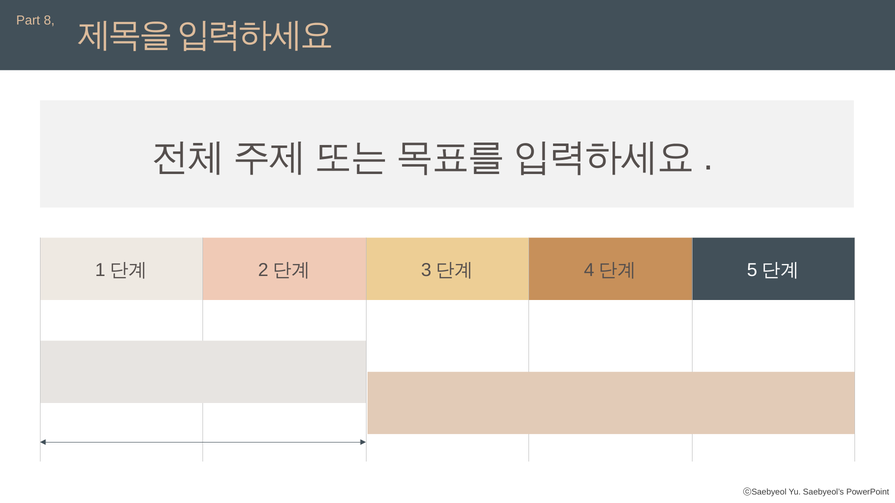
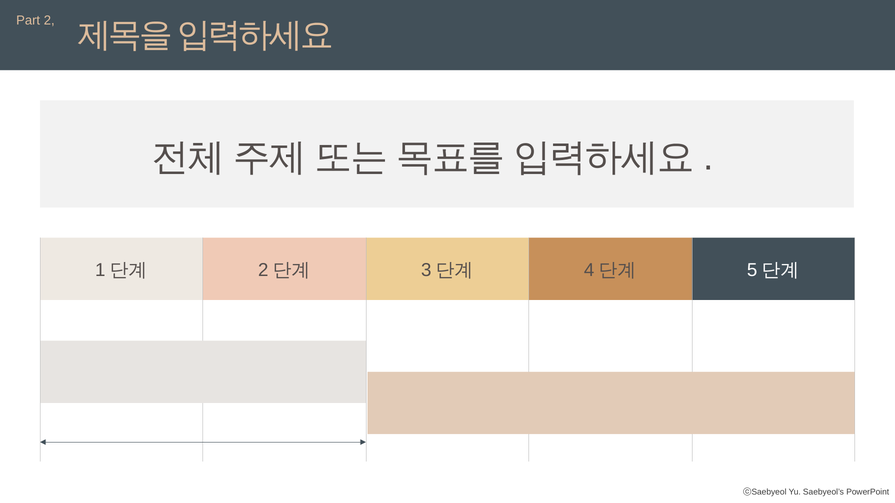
8: 8 -> 2 (49, 20)
